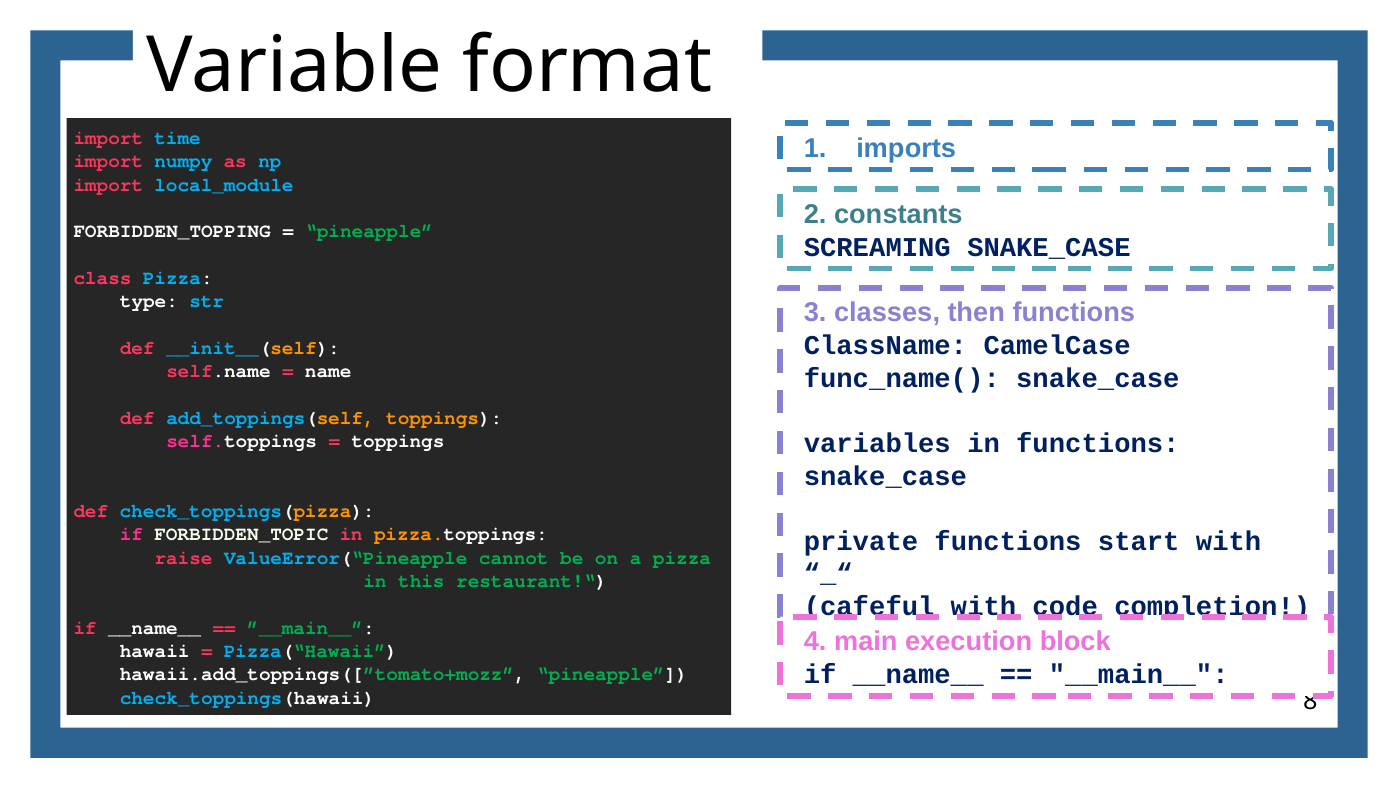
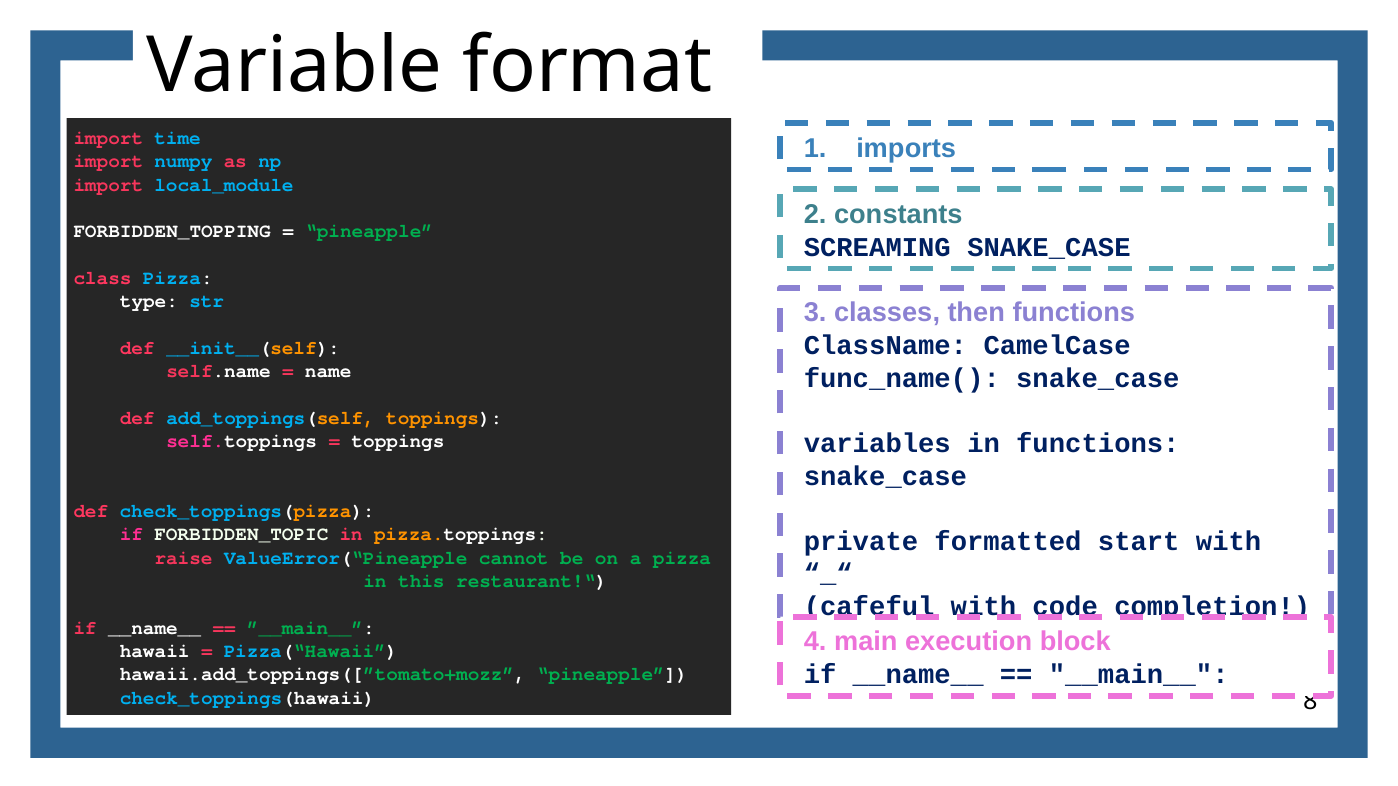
private functions: functions -> formatted (1008, 542)
